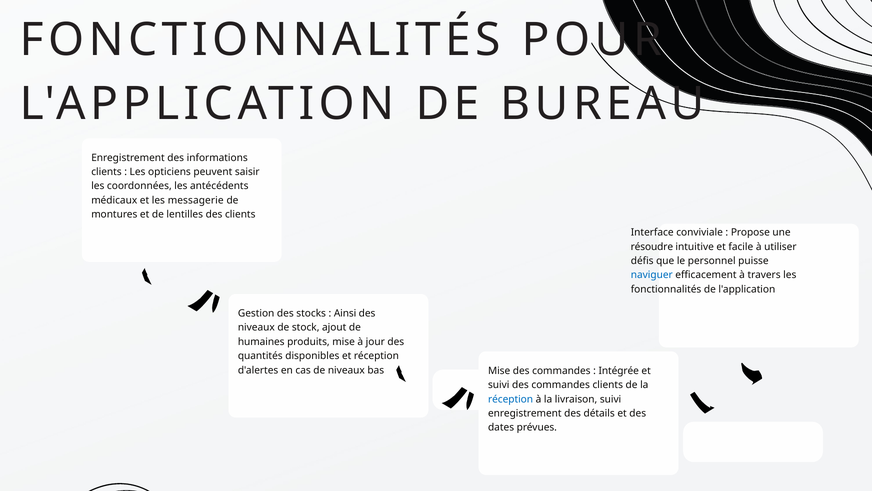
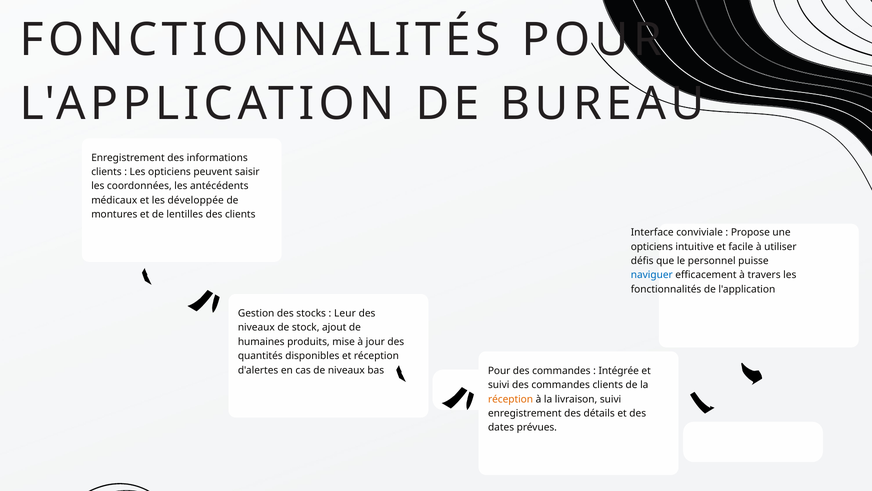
messagerie: messagerie -> développée (196, 200)
résoudre: résoudre -> opticiens (652, 246)
Ainsi: Ainsi -> Leur (345, 313)
bas Mise: Mise -> Pour (499, 370)
réception colour: blue -> orange (511, 399)
